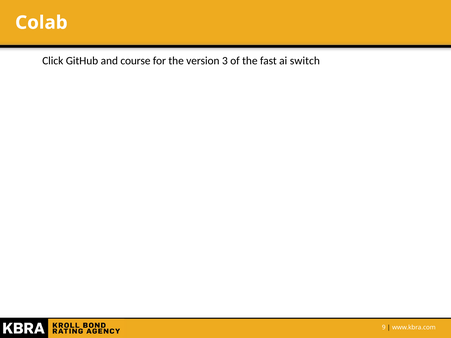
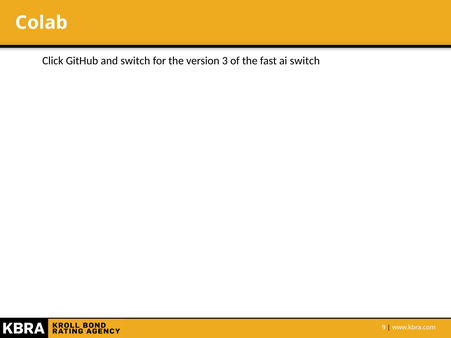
and course: course -> switch (135, 61)
